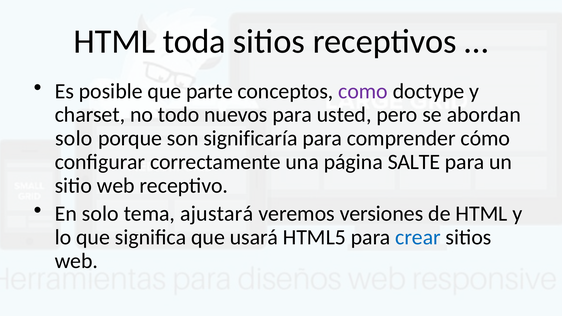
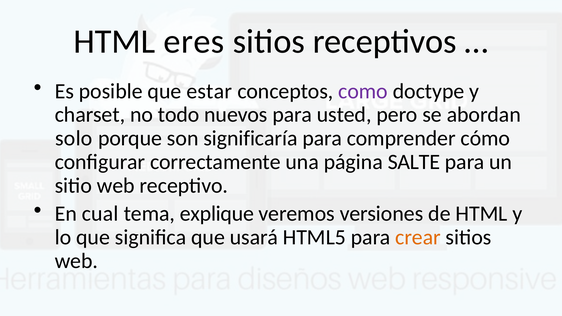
toda: toda -> eres (194, 41)
parte: parte -> estar (209, 91)
En solo: solo -> cual (100, 214)
ajustará: ajustará -> explique (217, 214)
crear colour: blue -> orange (418, 237)
